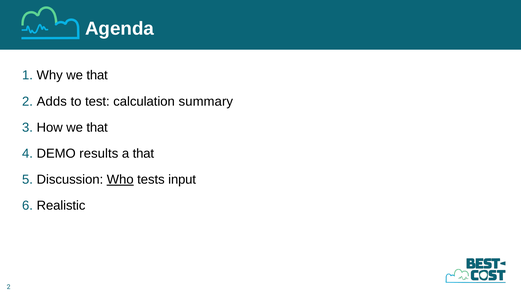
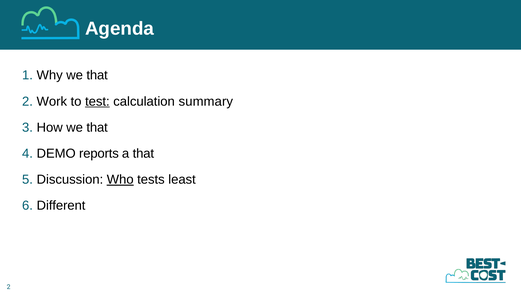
Adds: Adds -> Work (52, 101)
test underline: none -> present (97, 101)
results: results -> reports (99, 154)
input: input -> least (182, 180)
Realistic: Realistic -> Different (61, 206)
